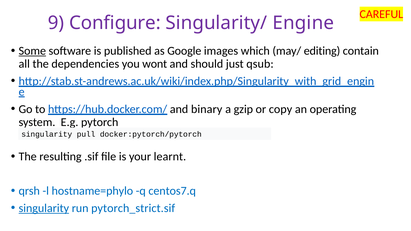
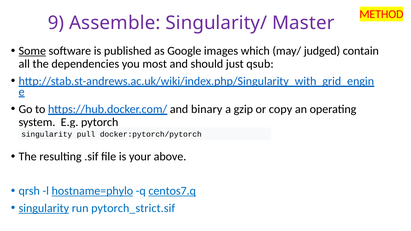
CAREFUL: CAREFUL -> METHOD (381, 14)
Configure: Configure -> Assemble (115, 23)
Engine: Engine -> Master (303, 23)
editing: editing -> judged (322, 51)
wont: wont -> most (155, 64)
learnt: learnt -> above (170, 157)
hostname=phylo underline: none -> present (92, 191)
centos7.q underline: none -> present (172, 191)
